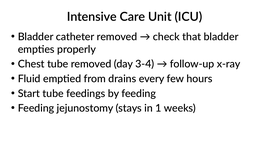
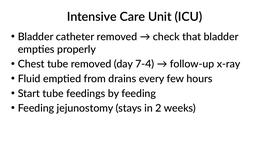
3-4: 3-4 -> 7-4 (145, 64)
1: 1 -> 2 (158, 108)
